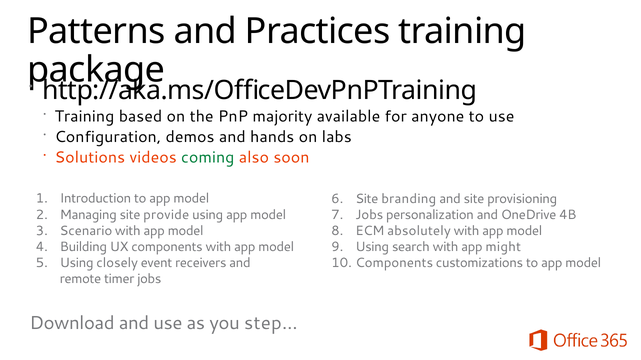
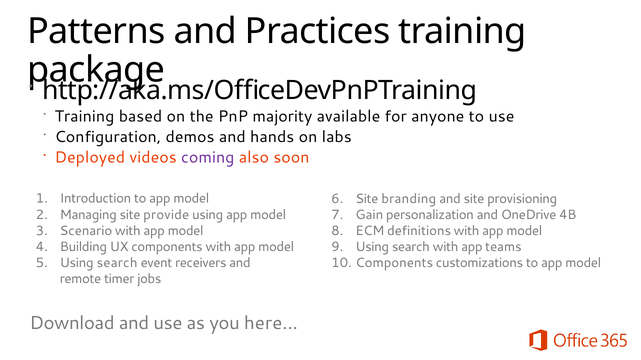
Solutions: Solutions -> Deployed (90, 158)
coming colour: green -> purple (208, 158)
Jobs: Jobs -> Gain (369, 215)
absolutely: absolutely -> definitions (419, 231)
might: might -> teams (503, 247)
closely: closely -> search (117, 263)
step…: step… -> here… (271, 324)
